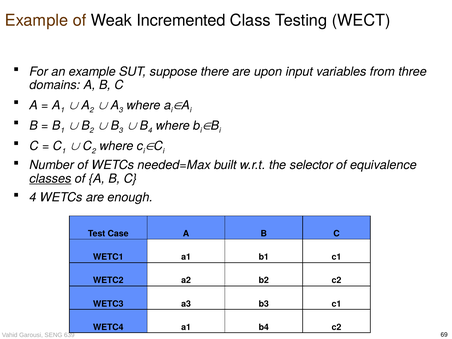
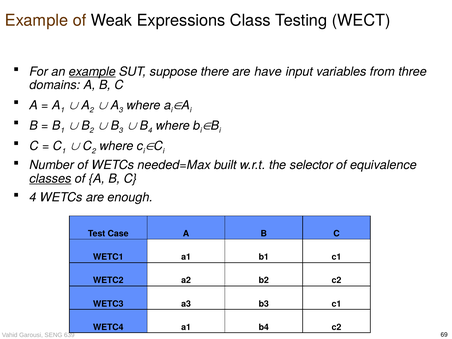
Incremented: Incremented -> Expressions (181, 21)
example underline: none -> present (92, 72)
upon: upon -> have (268, 72)
